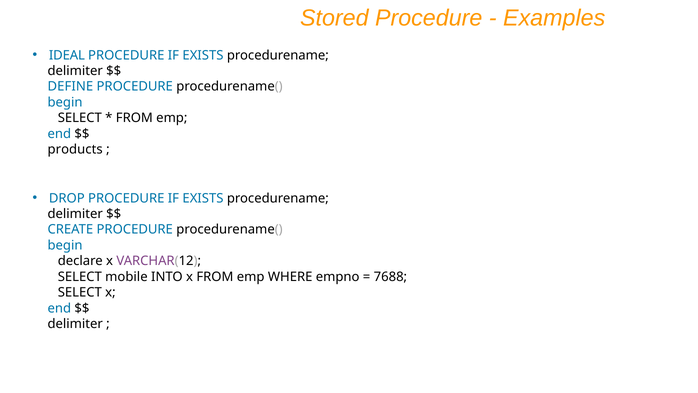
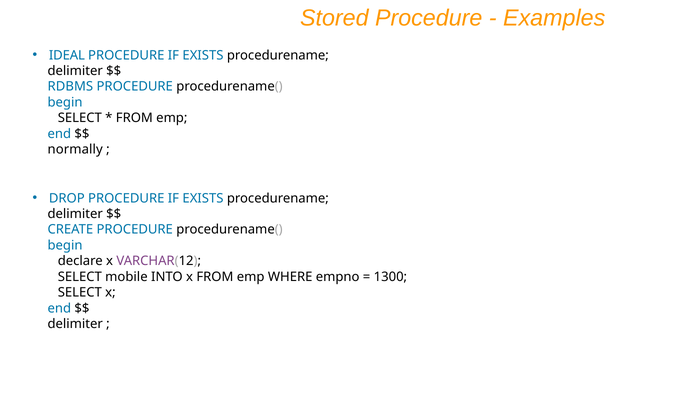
DEFINE: DEFINE -> RDBMS (70, 87)
products: products -> normally (75, 149)
7688: 7688 -> 1300 (390, 277)
